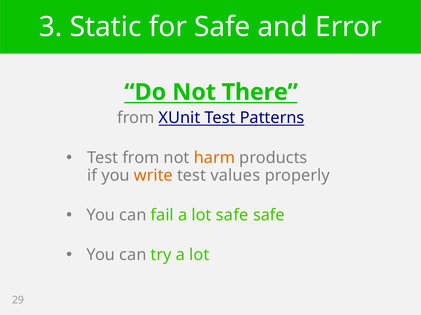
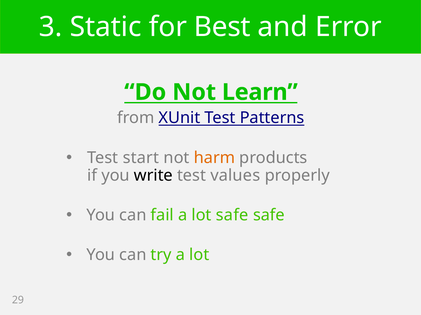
for Safe: Safe -> Best (222, 27)
There: There -> Learn (260, 92)
Test from: from -> start (141, 158)
write colour: orange -> black (153, 176)
